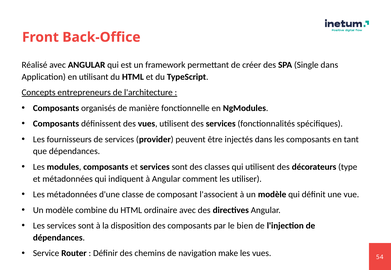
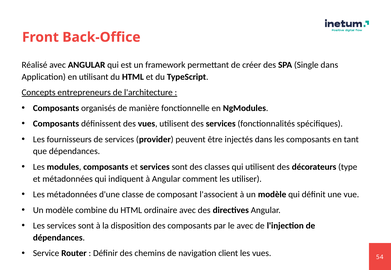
le bien: bien -> avec (245, 226)
make: make -> client (228, 254)
